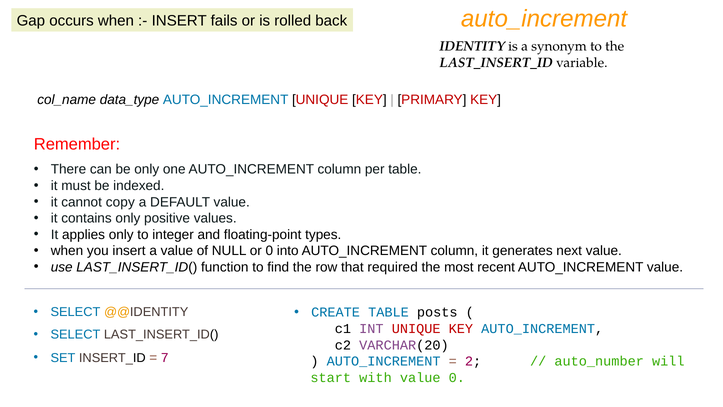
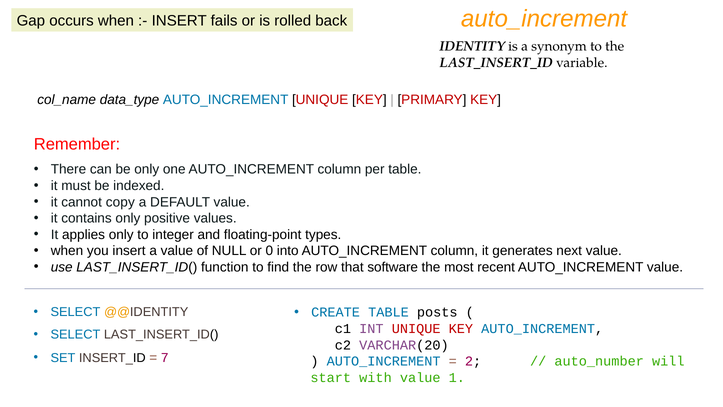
required: required -> software (393, 267)
value 0: 0 -> 1 (457, 377)
